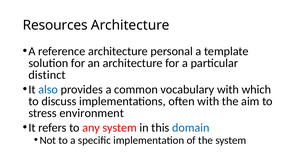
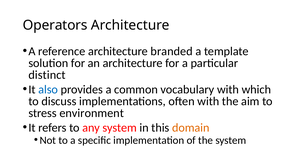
Resources: Resources -> Operators (55, 25)
personal: personal -> branded (172, 51)
domain colour: blue -> orange (191, 128)
